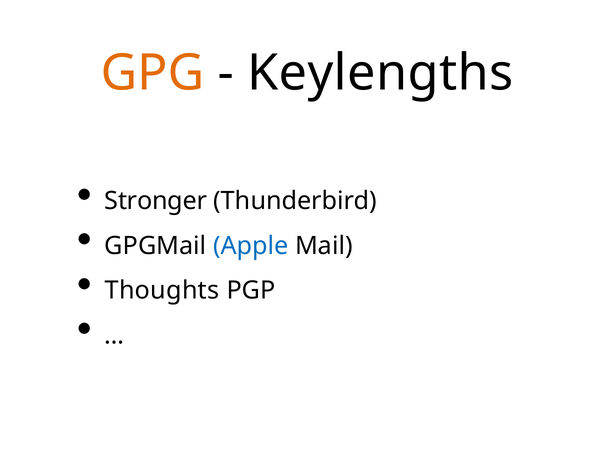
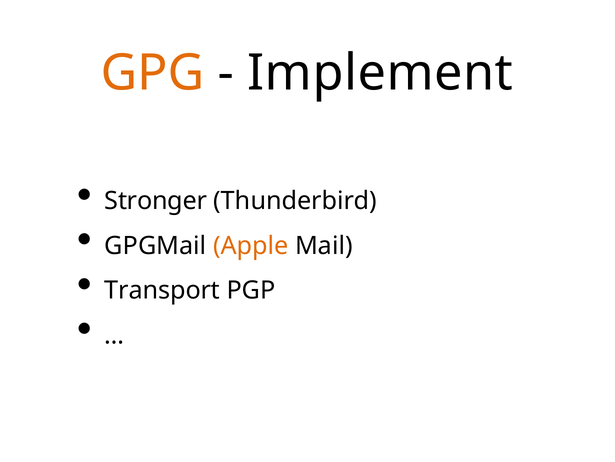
Keylengths: Keylengths -> Implement (380, 73)
Apple colour: blue -> orange (251, 245)
Thoughts: Thoughts -> Transport (162, 290)
